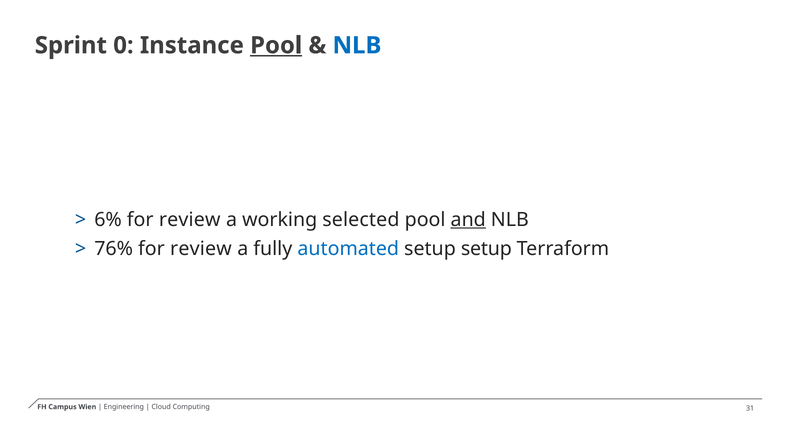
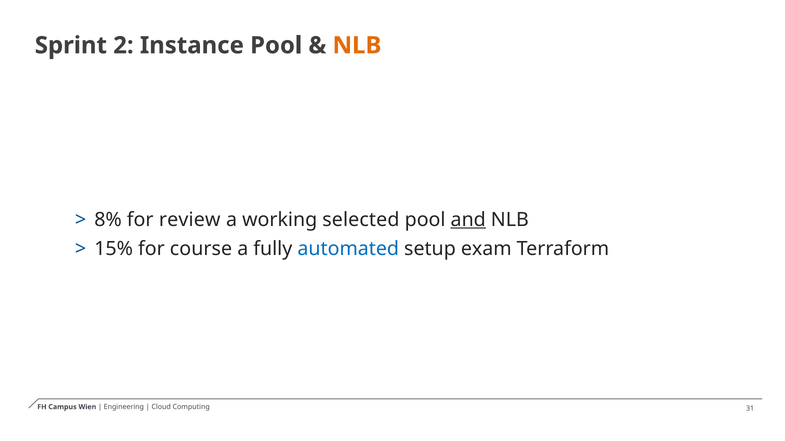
0: 0 -> 2 (123, 45)
Pool underline: present -> none (276, 45)
NLB colour: blue -> orange (357, 45)
6%: 6% -> 8% (108, 220)
76%: 76% -> 15% (114, 249)
review: review -> course (201, 249)
setup setup: setup -> exam (486, 249)
